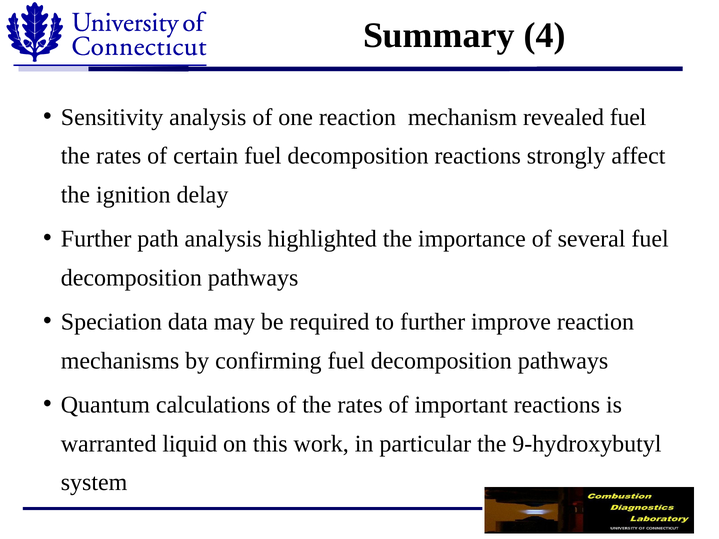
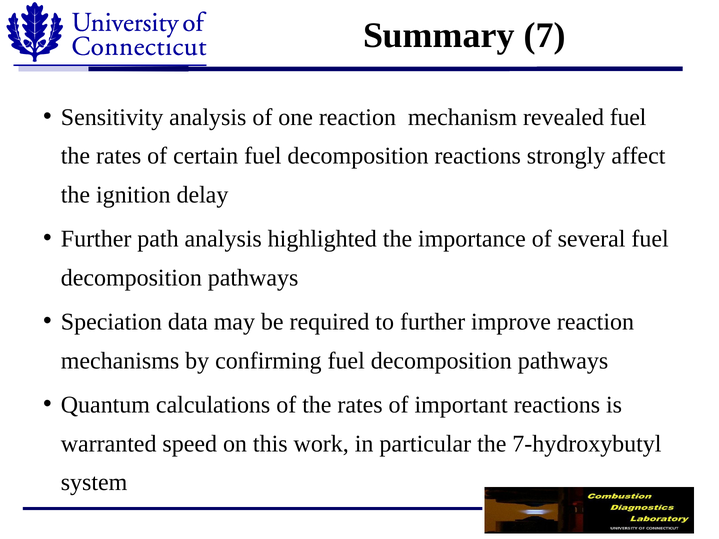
4: 4 -> 7 (545, 35)
liquid: liquid -> speed (190, 444)
9-hydroxybutyl: 9-hydroxybutyl -> 7-hydroxybutyl (587, 444)
